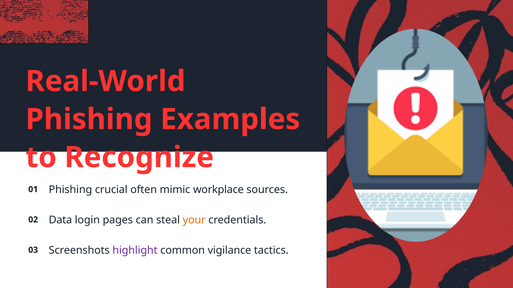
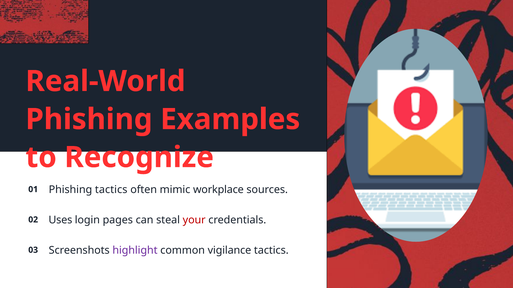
Phishing crucial: crucial -> tactics (111, 190)
Data: Data -> Uses (60, 220)
your colour: orange -> red (194, 220)
